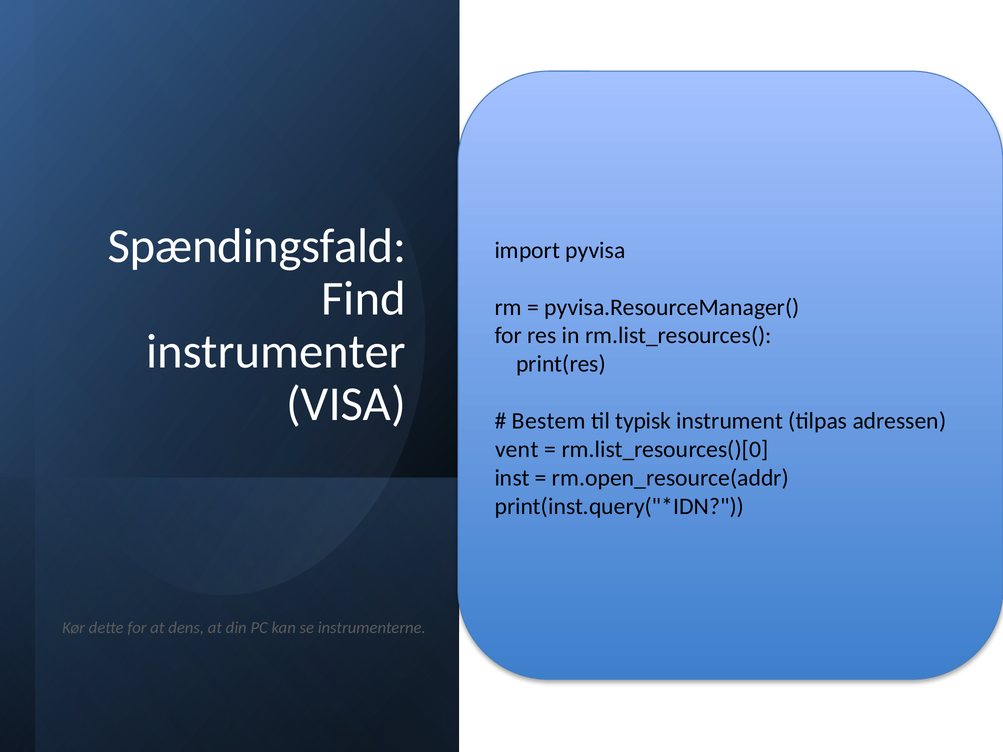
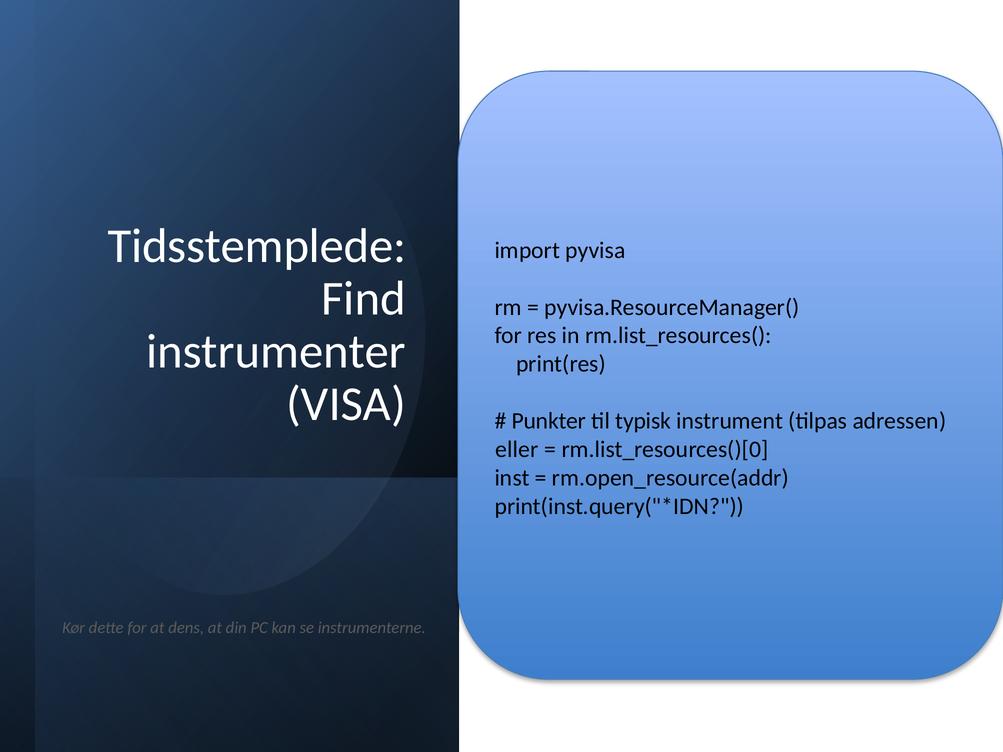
Spændingsfald: Spændingsfald -> Tidsstemplede (257, 246)
Bestem: Bestem -> Punkter (549, 421)
vent: vent -> eller (517, 450)
